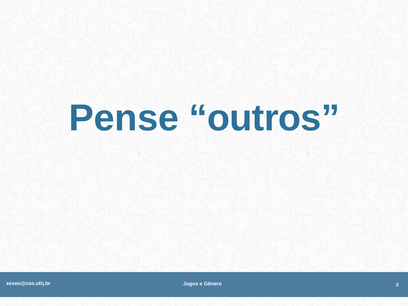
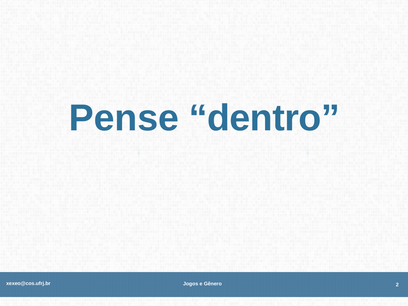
outros: outros -> dentro (264, 118)
